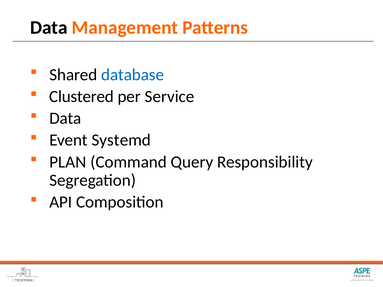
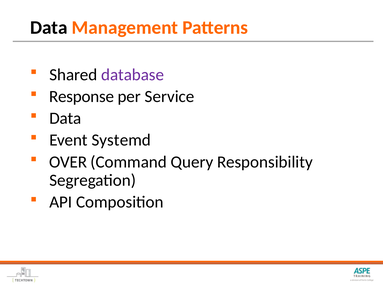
database colour: blue -> purple (133, 75)
Clustered: Clustered -> Response (82, 97)
PLAN: PLAN -> OVER (68, 162)
